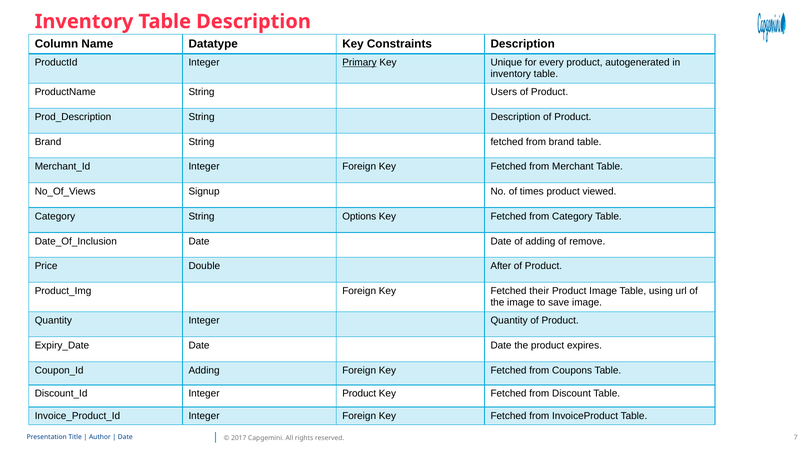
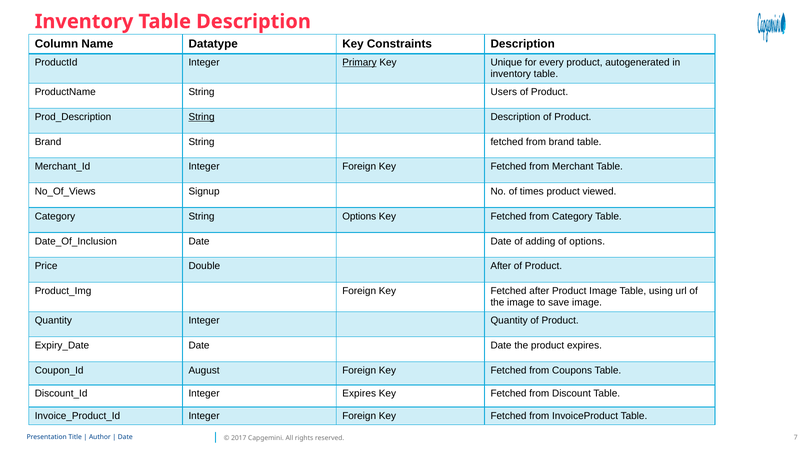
String underline: none -> present (202, 117)
of remove: remove -> options (587, 241)
Fetched their: their -> after (539, 291)
Adding: Adding -> August (204, 370)
Integer Product: Product -> Expires (359, 394)
